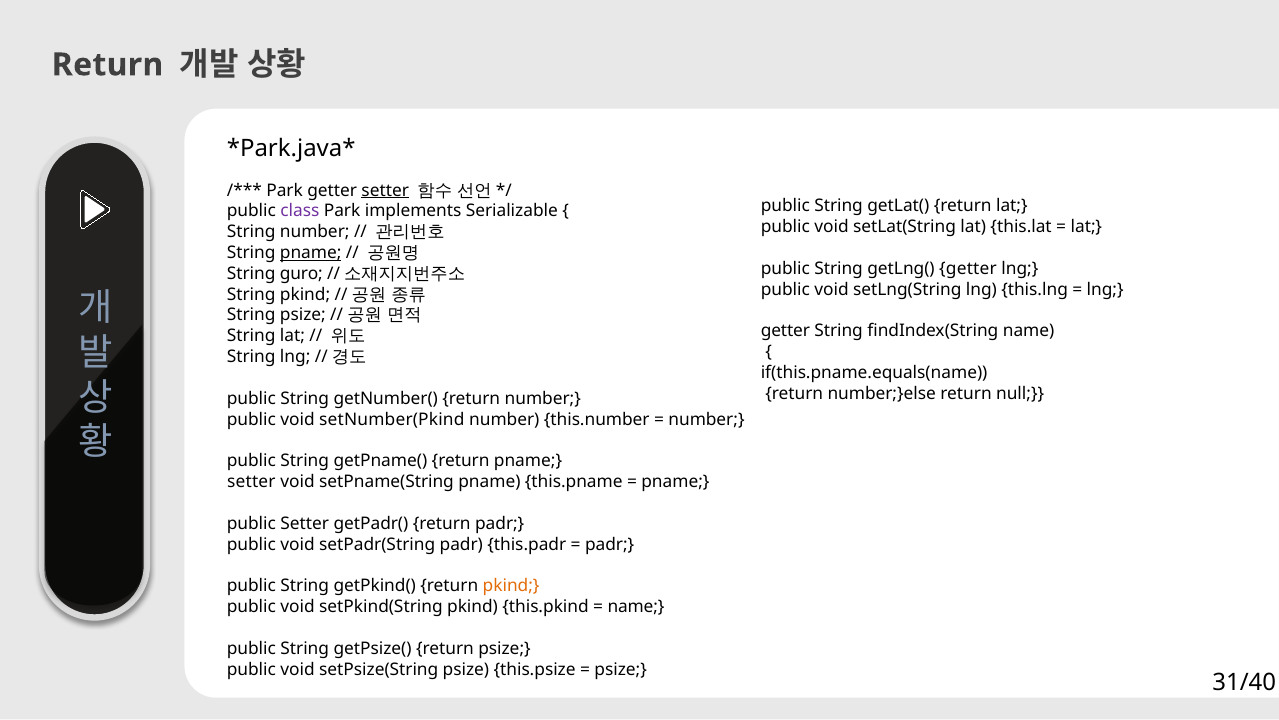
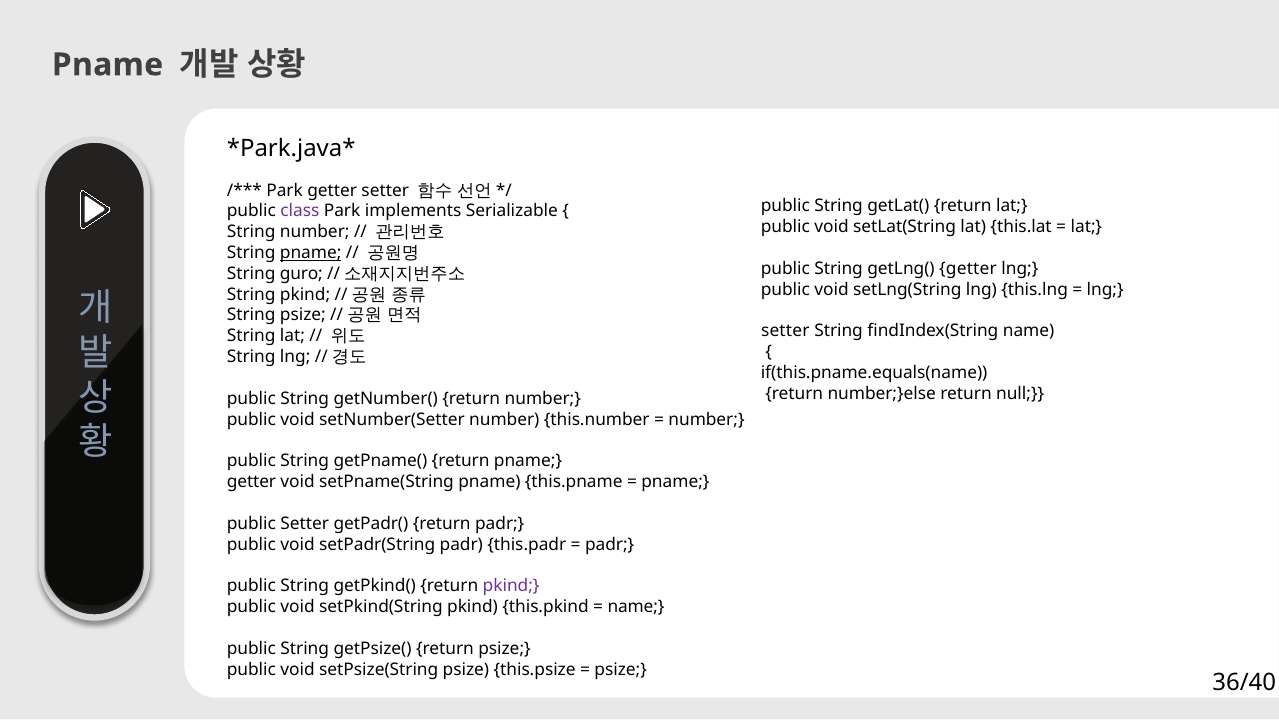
Return: Return -> Pname (108, 65)
setter underline: present -> none (385, 190)
getter: getter -> setter (785, 331)
setNumber(Pkind: setNumber(Pkind -> setNumber(Setter (392, 419)
setter: setter -> getter (252, 481)
pkind colour: orange -> purple (511, 586)
31/40: 31/40 -> 36/40 (1244, 682)
